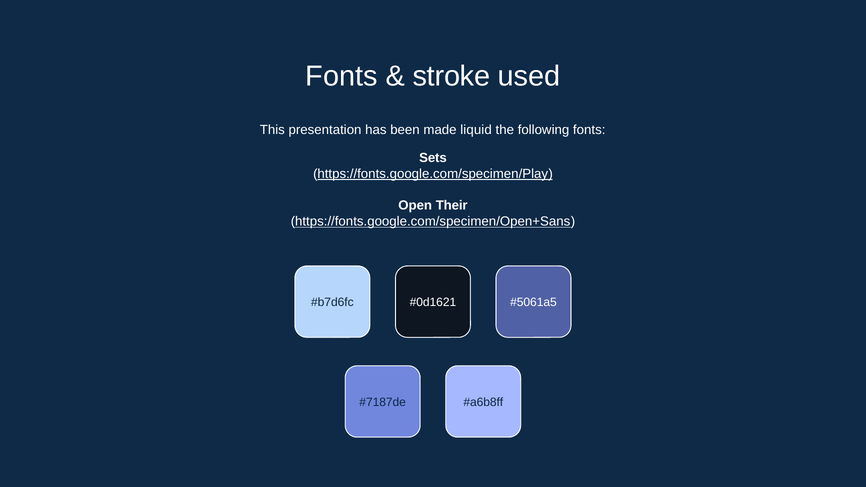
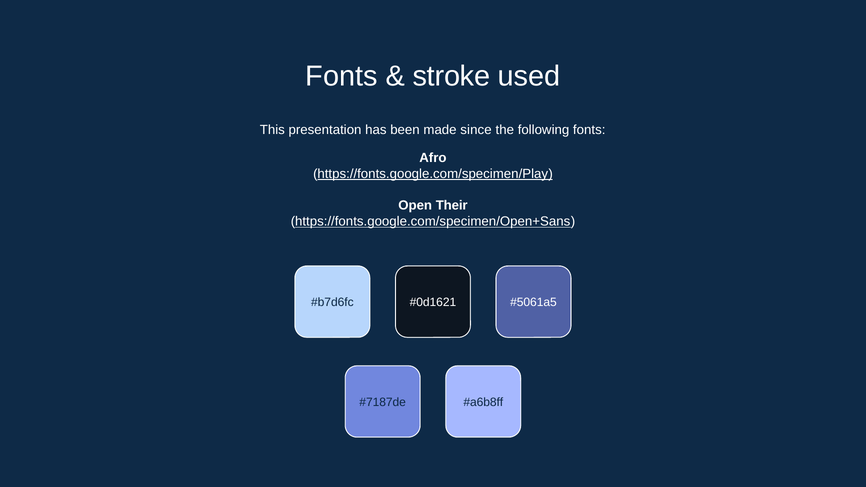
liquid: liquid -> since (476, 130)
Sets: Sets -> Afro (433, 158)
